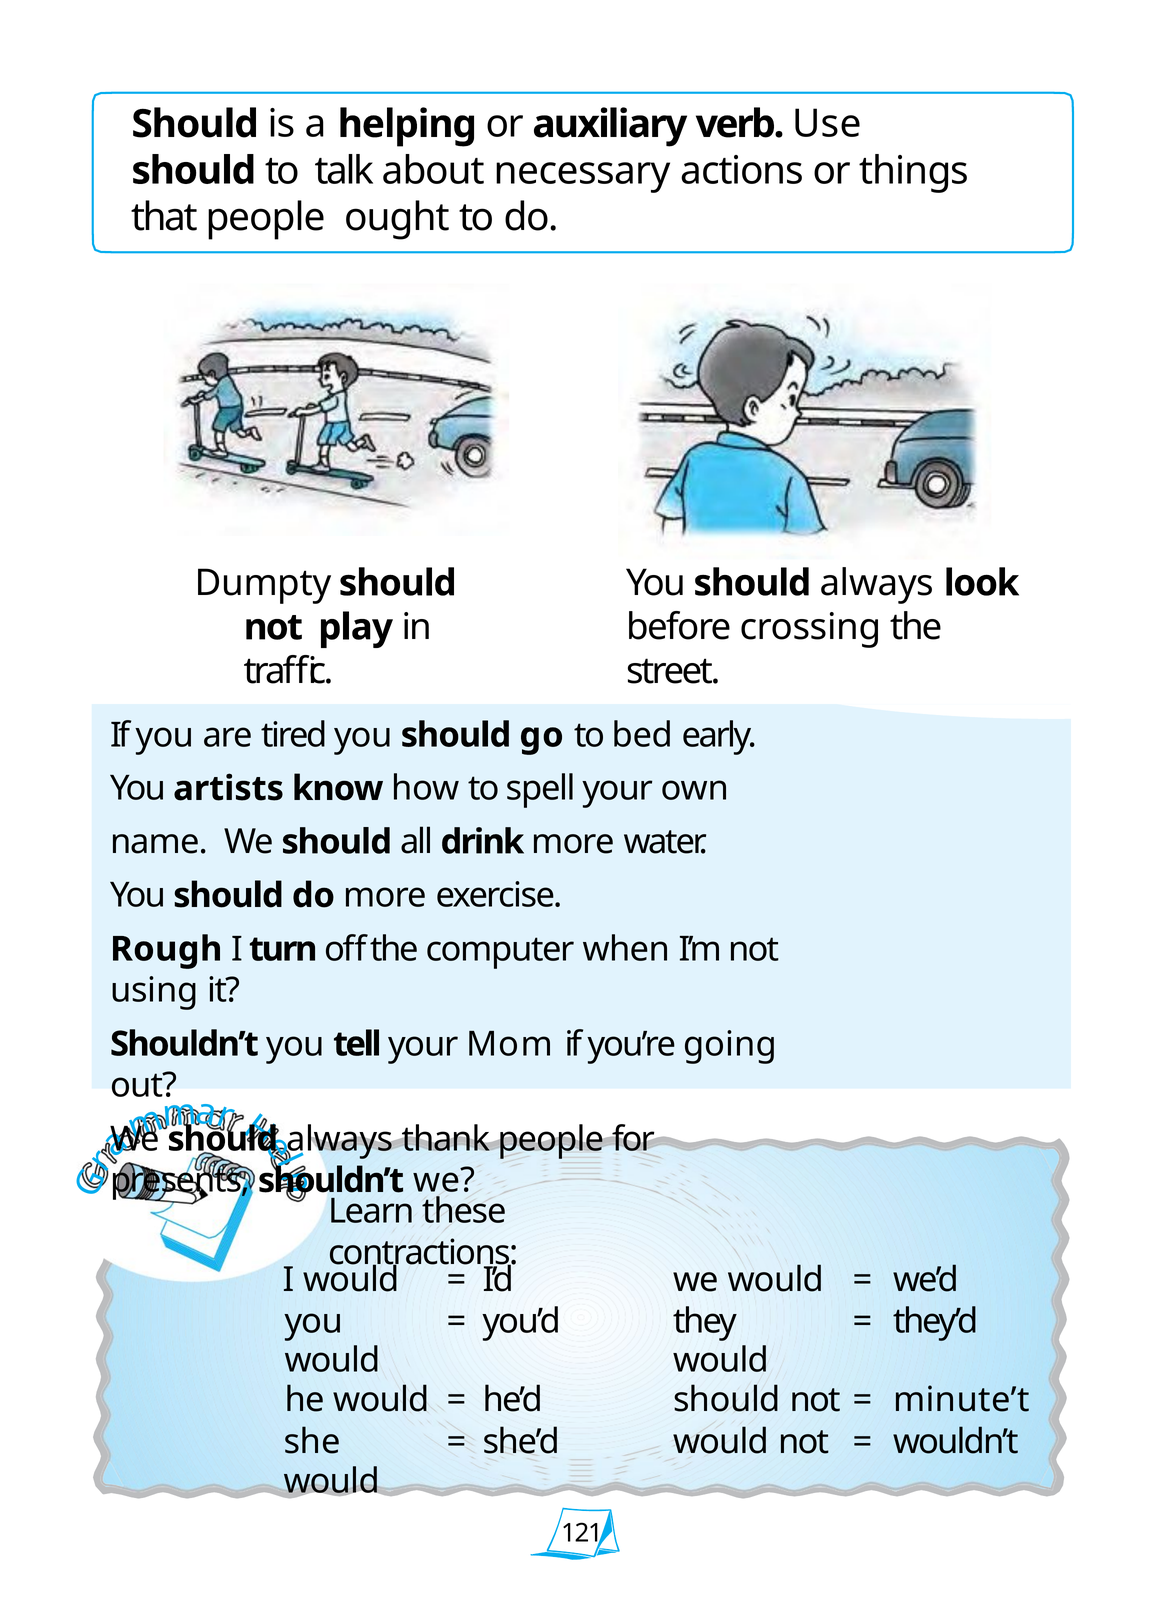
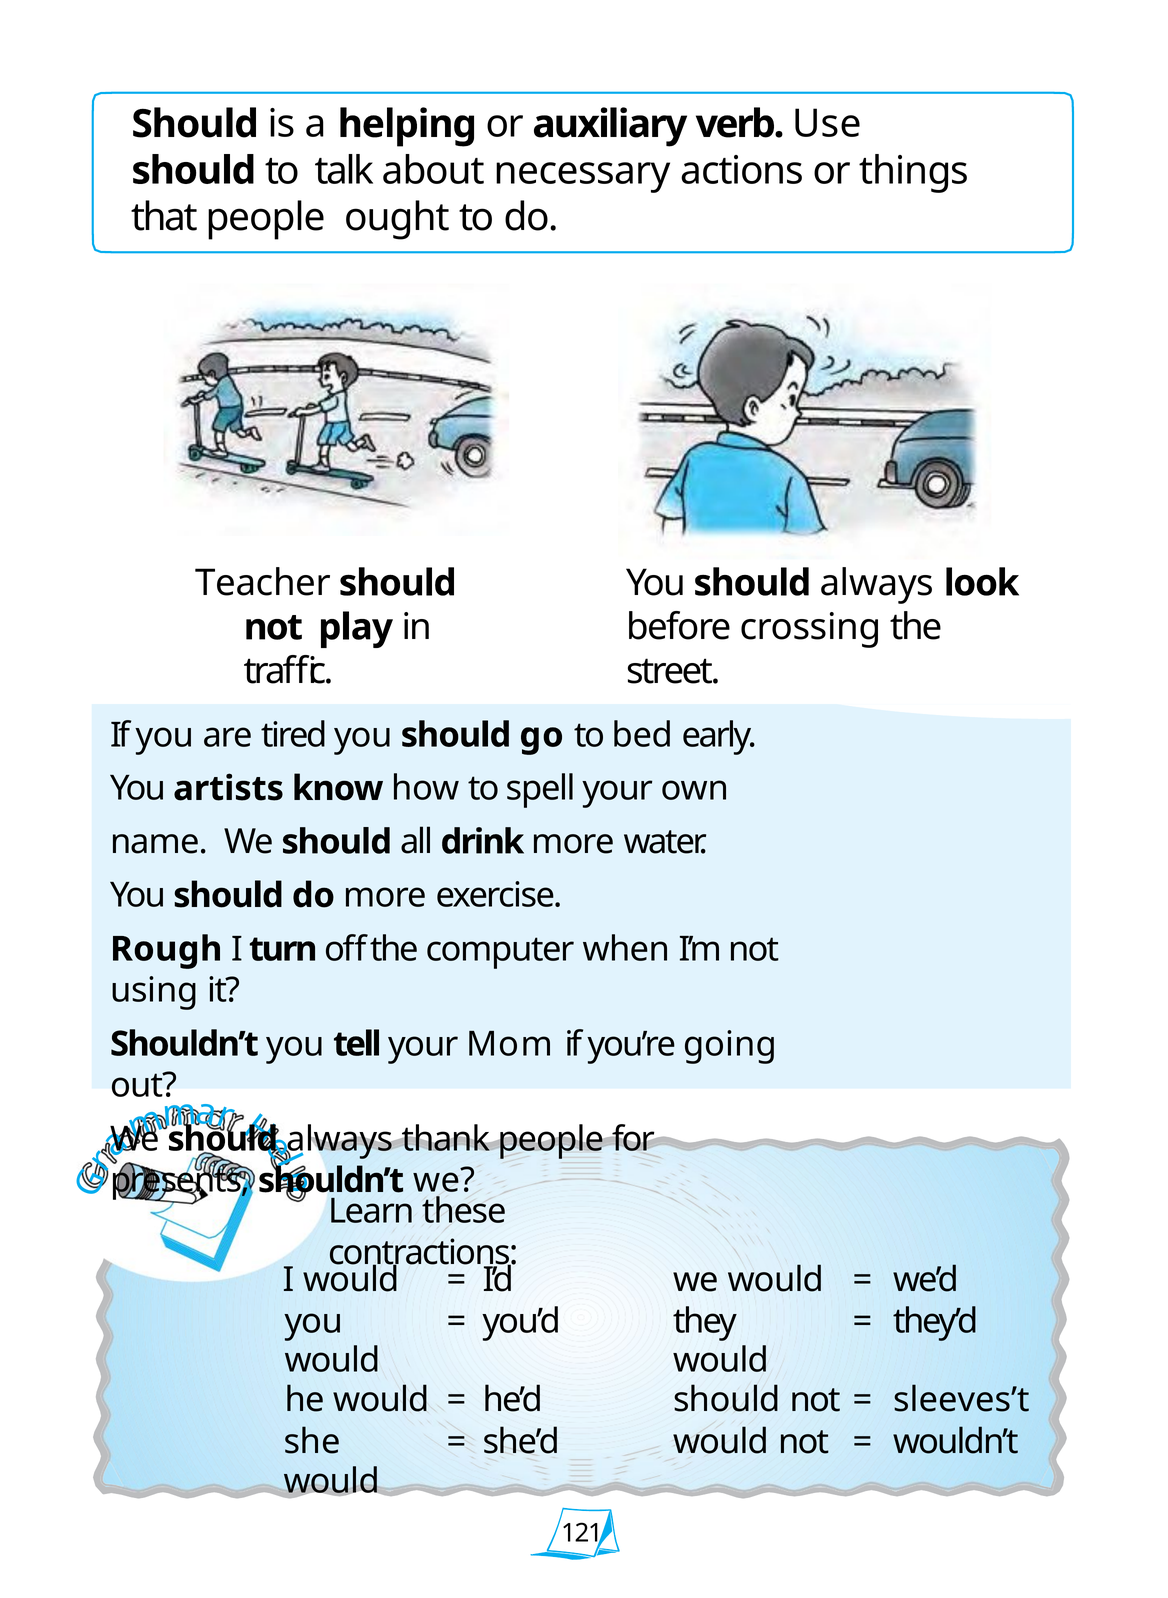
Dumpty: Dumpty -> Teacher (263, 583)
minute’t: minute’t -> sleeves’t (962, 1400)
